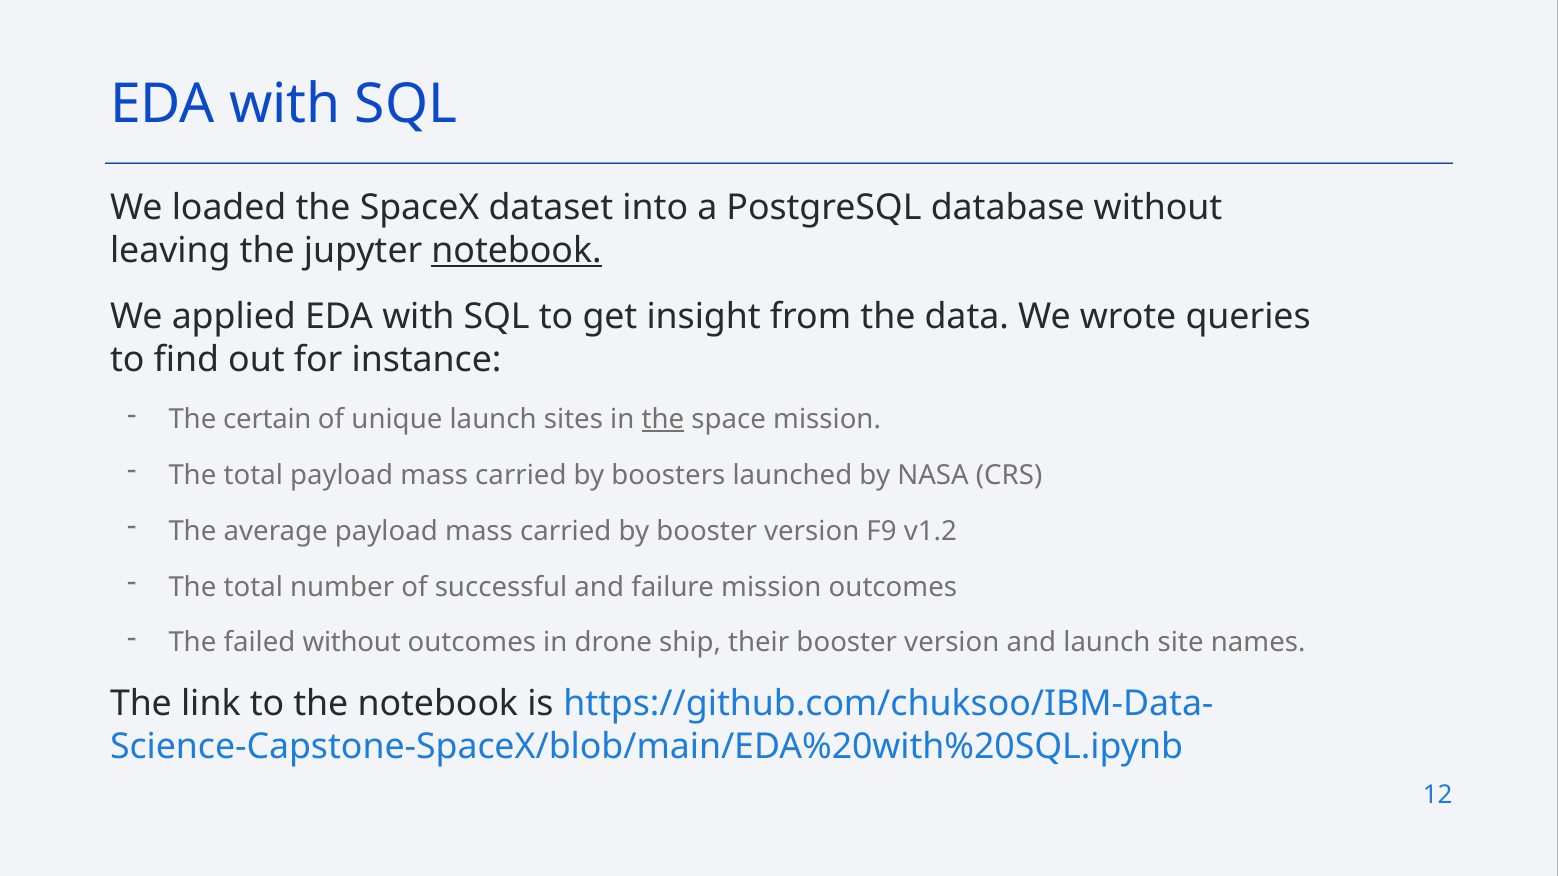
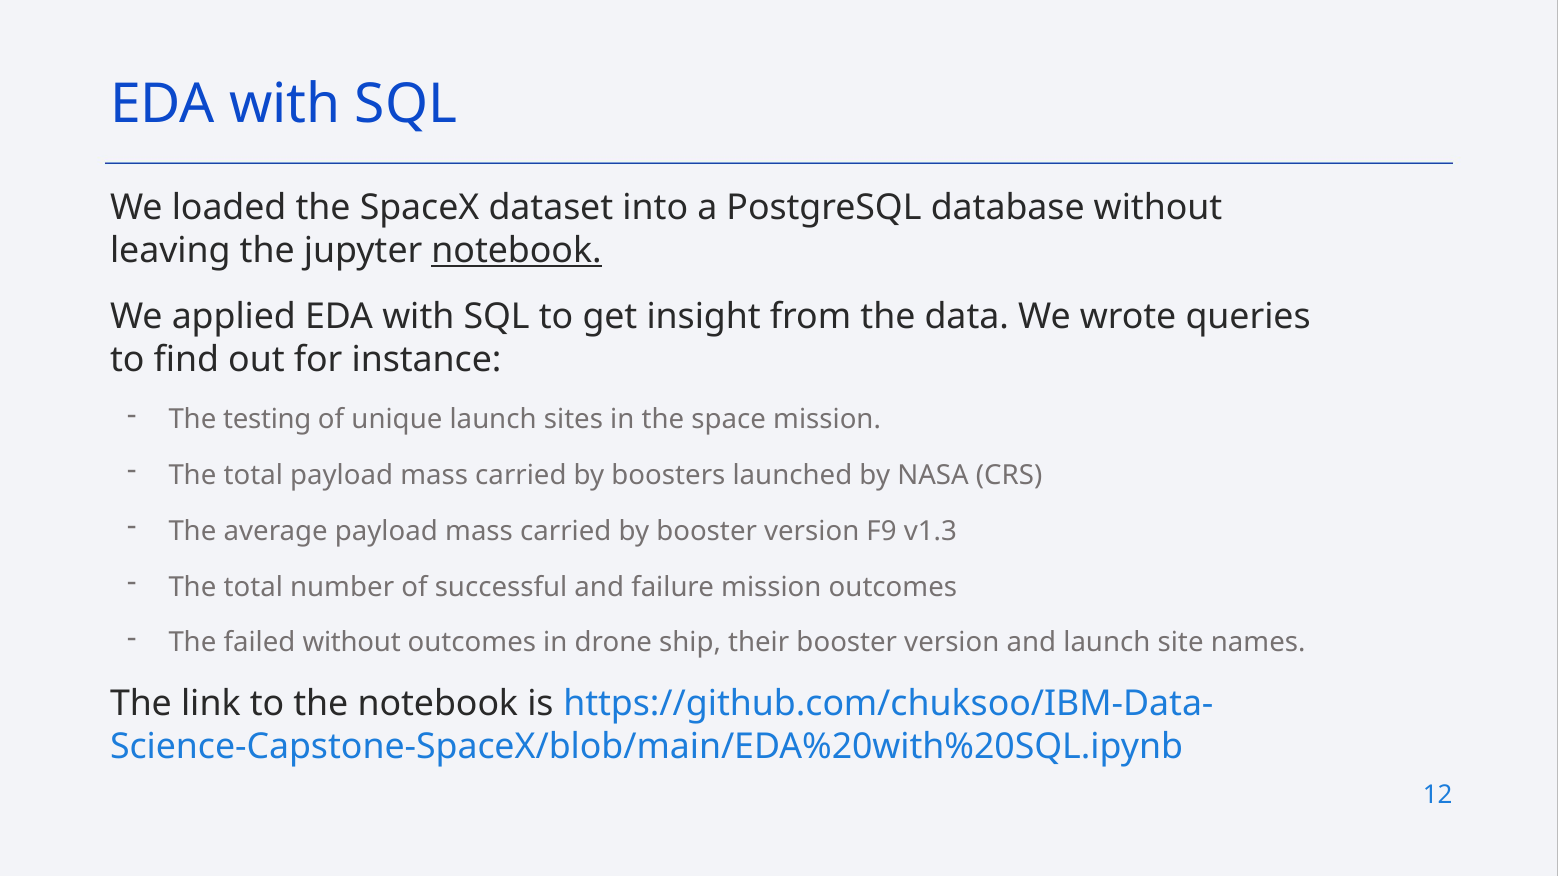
certain: certain -> testing (267, 420)
the underline: present -> none (663, 420)
v1.2: v1.2 -> v1.3 (930, 531)
